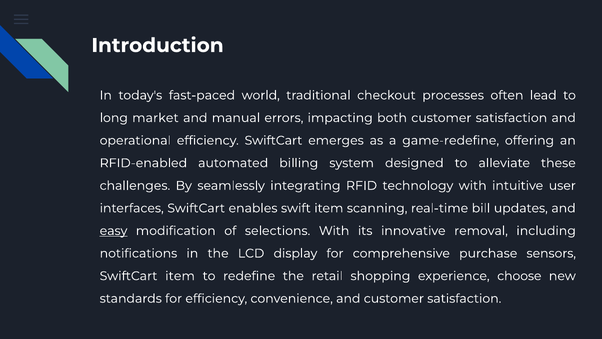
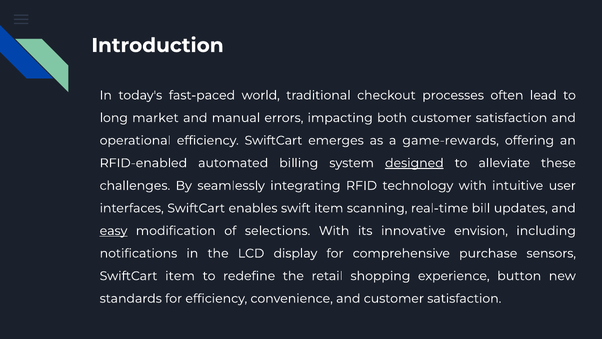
game-redefine: game-redefine -> game-rewards (451, 140)
designed underline: none -> present (414, 163)
removal: removal -> envision (481, 231)
choose: choose -> button (519, 276)
